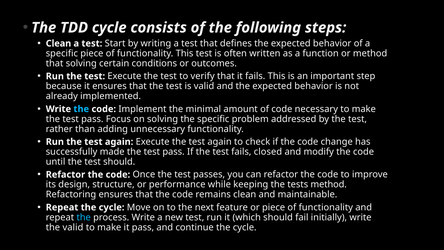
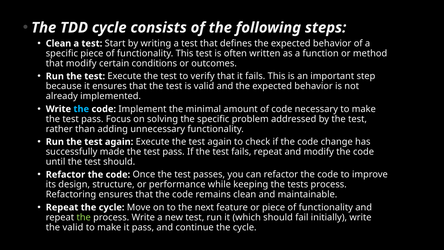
that solving: solving -> modify (81, 63)
fails closed: closed -> repeat (268, 152)
tests method: method -> process (329, 184)
the colour: light blue -> light green (84, 217)
